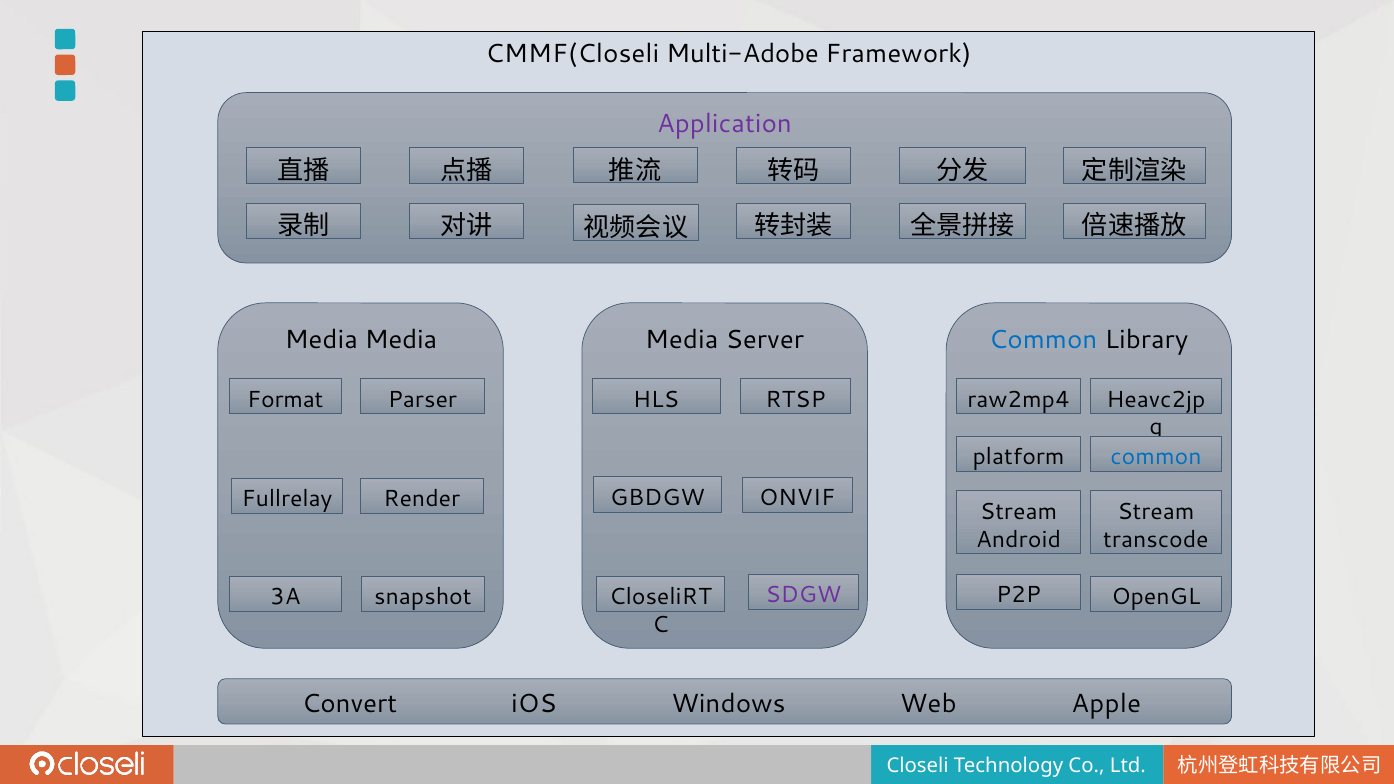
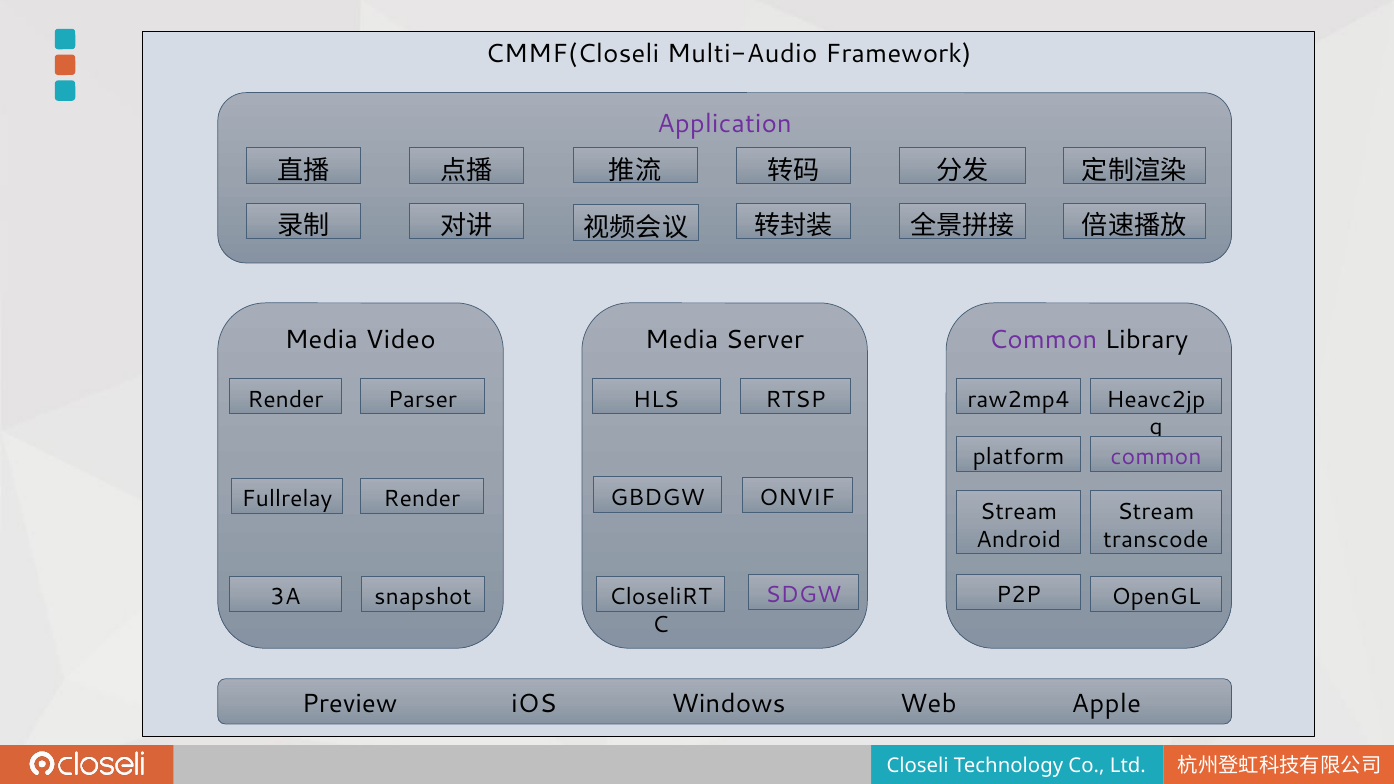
Multi-Adobe: Multi-Adobe -> Multi-Audio (742, 54)
Media: Media -> Video (401, 340)
Common colour: blue -> purple (1043, 340)
Format: Format -> Render (285, 399)
common colour: blue -> purple (1156, 457)
Convert: Convert -> Preview (350, 704)
